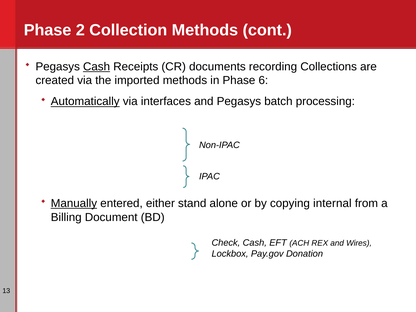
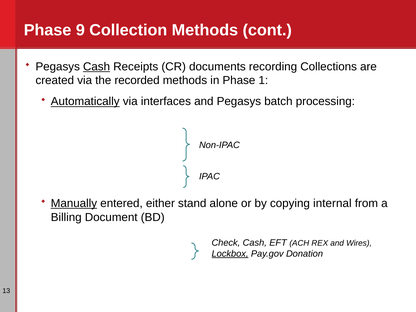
2: 2 -> 9 (80, 30)
imported: imported -> recorded (137, 80)
6: 6 -> 1 (263, 80)
Lockbox underline: none -> present (230, 254)
